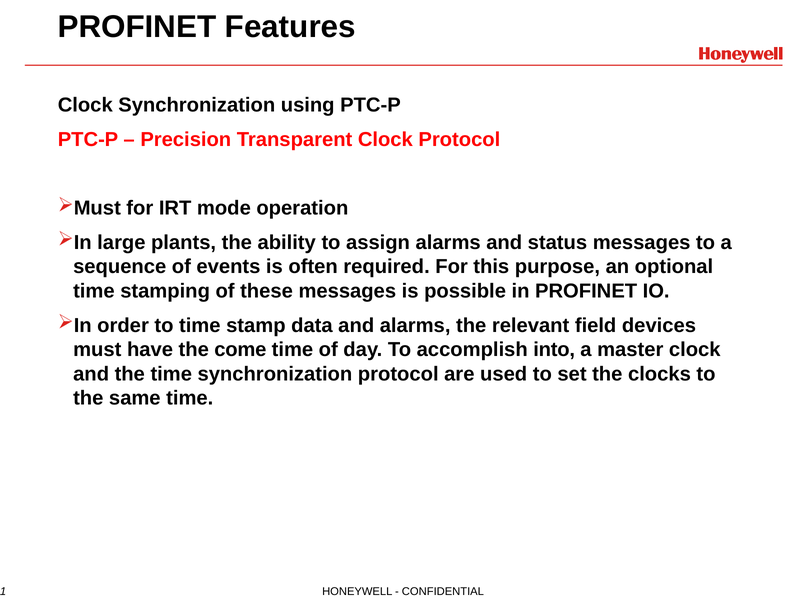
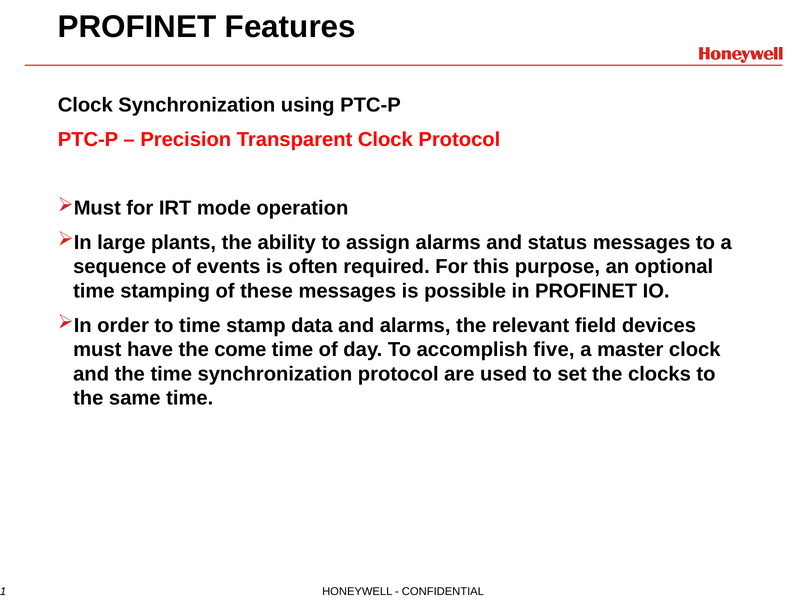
into: into -> five (554, 350)
